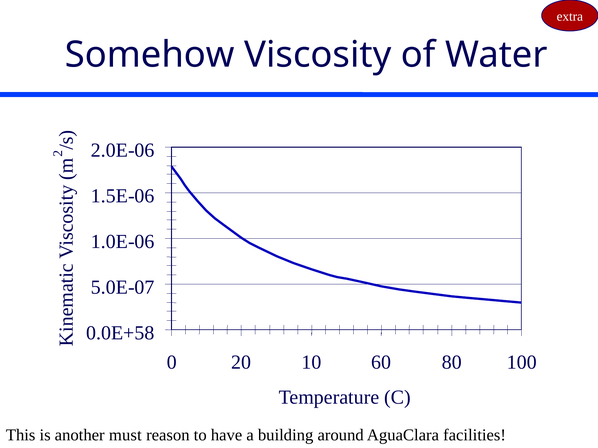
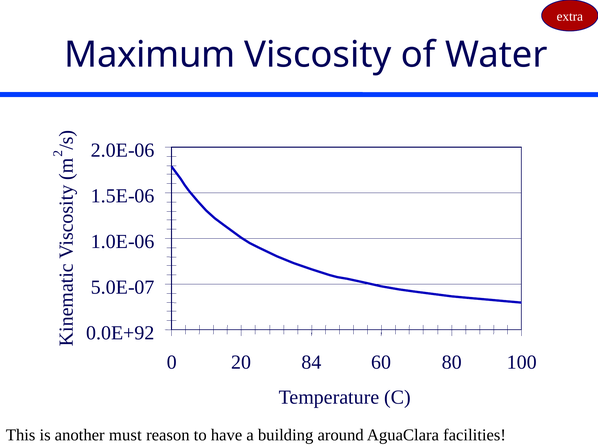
Somehow: Somehow -> Maximum (150, 55)
0.0E+58: 0.0E+58 -> 0.0E+92 (120, 333)
10: 10 -> 84 (312, 363)
